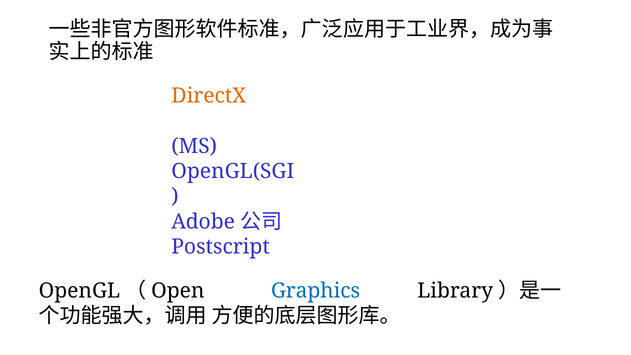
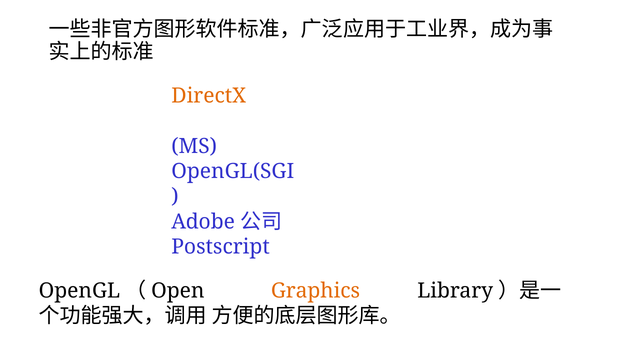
Graphics colour: blue -> orange (315, 291)
